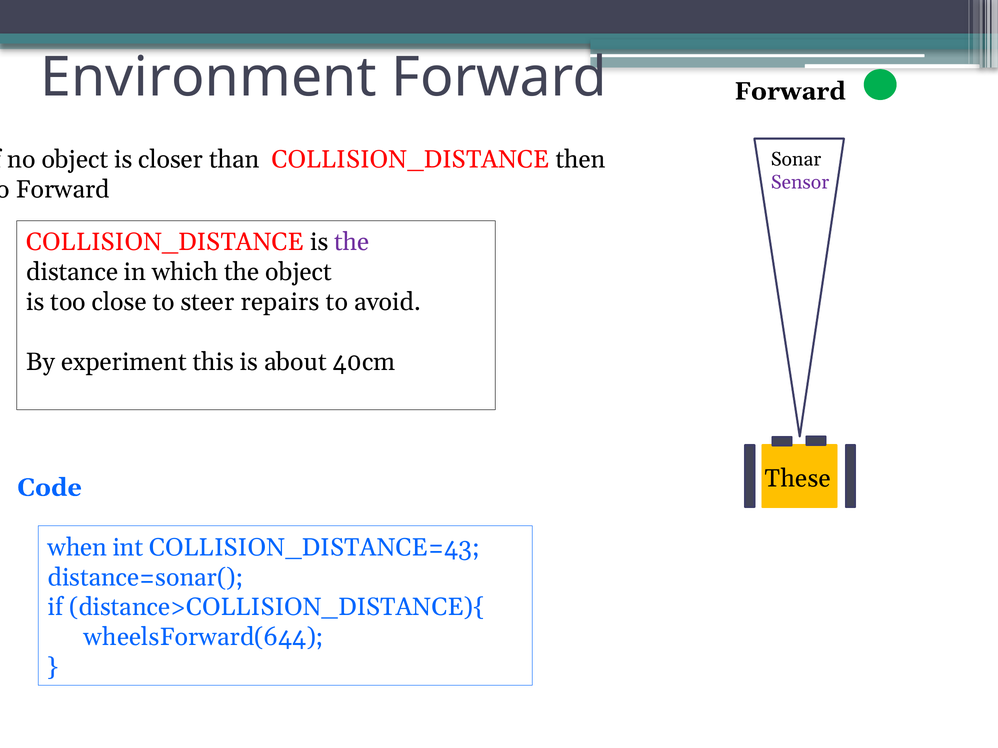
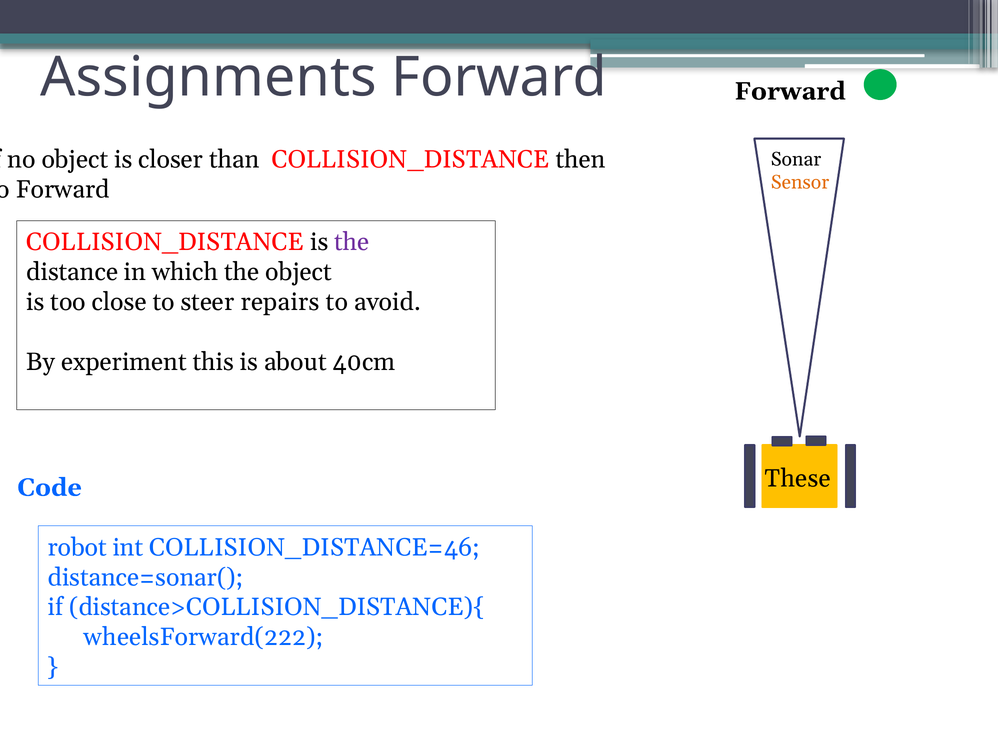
Environment: Environment -> Assignments (208, 77)
Sensor colour: purple -> orange (800, 183)
when: when -> robot (77, 548)
COLLISION_DISTANCE=43: COLLISION_DISTANCE=43 -> COLLISION_DISTANCE=46 (315, 548)
wheelsForward(644: wheelsForward(644 -> wheelsForward(222 (204, 638)
